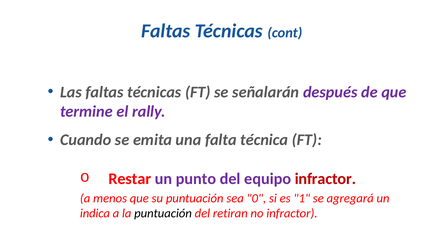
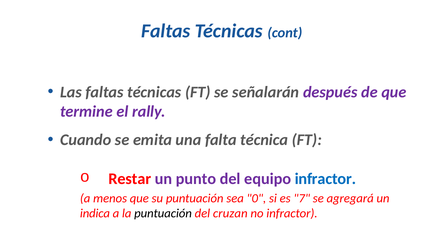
infractor colour: red -> blue (325, 179)
1: 1 -> 7 (302, 199)
retiran: retiran -> cruzan (230, 214)
